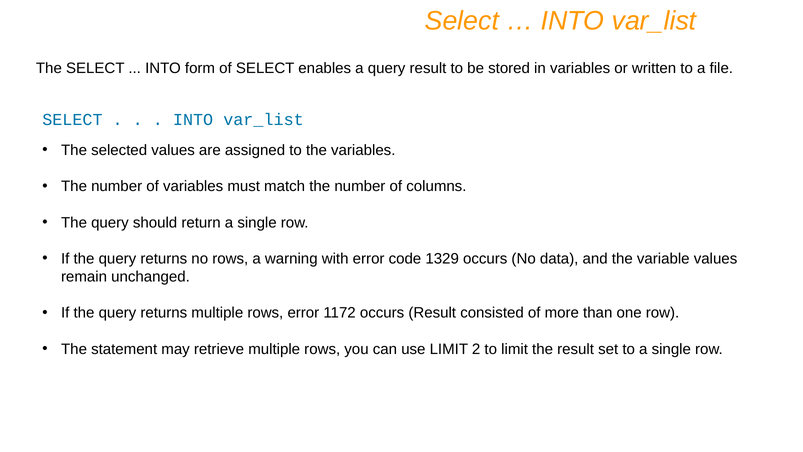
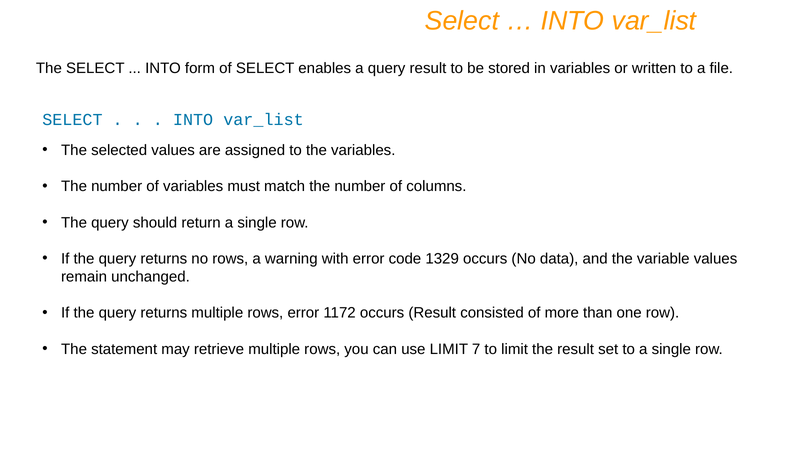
2: 2 -> 7 (476, 349)
